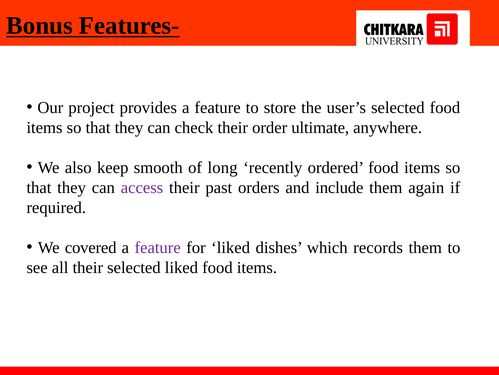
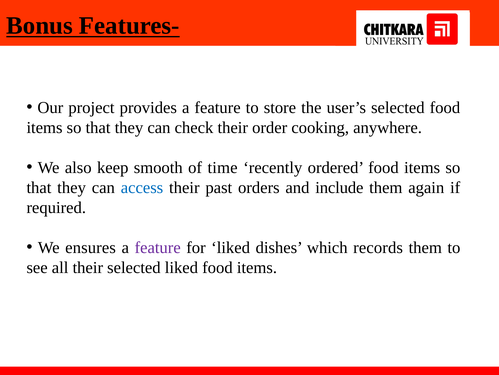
ultimate: ultimate -> cooking (320, 127)
long: long -> time (223, 167)
access colour: purple -> blue (142, 187)
covered: covered -> ensures (91, 247)
